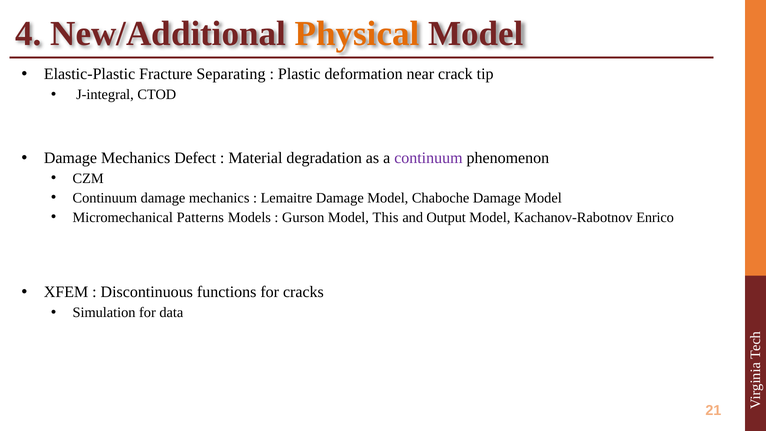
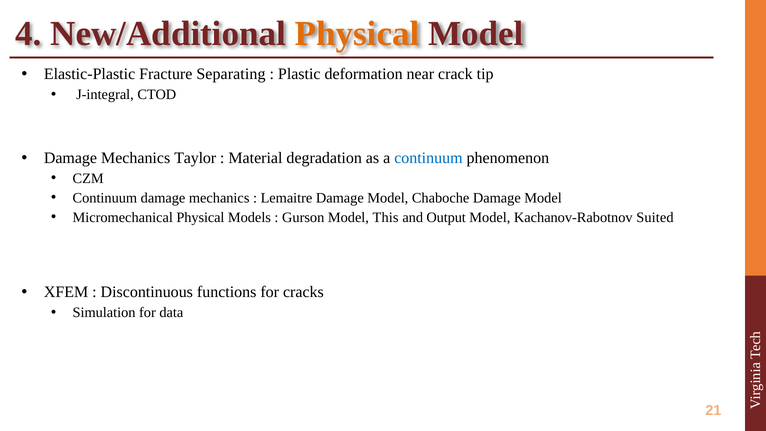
Defect: Defect -> Taylor (195, 158)
continuum colour: purple -> blue (428, 158)
Micromechanical Patterns: Patterns -> Physical (200, 217)
Enrico: Enrico -> Suited (655, 217)
